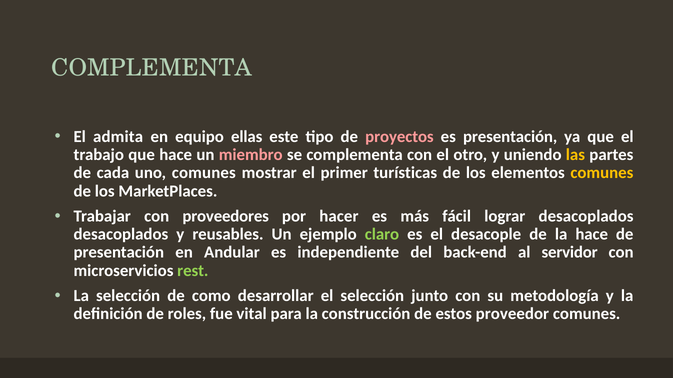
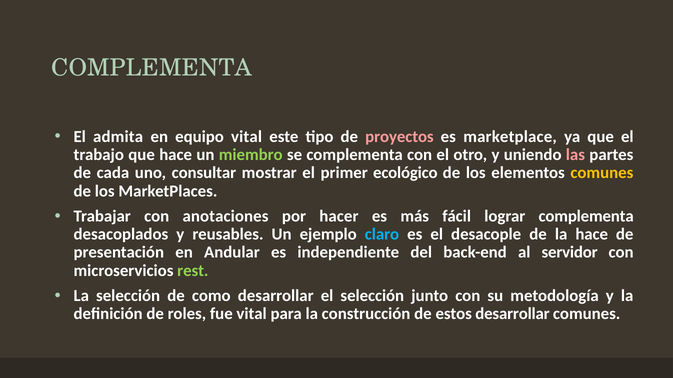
equipo ellas: ellas -> vital (247, 137)
es presentación: presentación -> marketplace (510, 137)
miembro colour: pink -> light green (251, 155)
las colour: yellow -> pink (575, 155)
uno comunes: comunes -> consultar (204, 173)
turísticas: turísticas -> ecológico (405, 173)
proveedores: proveedores -> anotaciones (226, 216)
lograr desacoplados: desacoplados -> complementa (586, 216)
claro colour: light green -> light blue (382, 235)
estos proveedor: proveedor -> desarrollar (512, 314)
